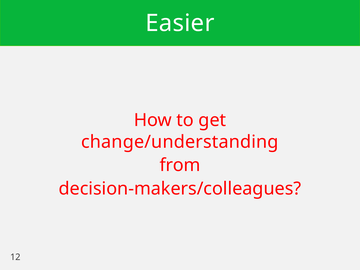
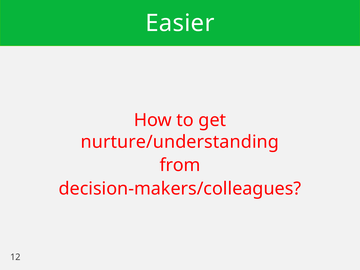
change/understanding: change/understanding -> nurture/understanding (180, 142)
